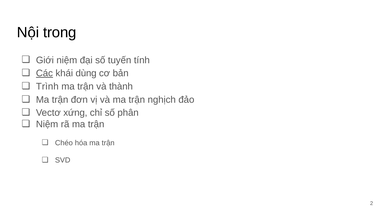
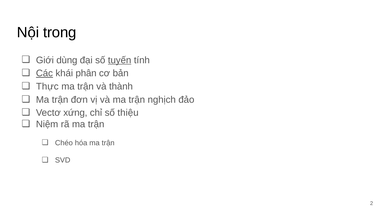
Giới niệm: niệm -> dùng (67, 60)
tuyến underline: none -> present (120, 60)
dùng: dùng -> phân (86, 73)
Trình: Trình -> Thực (47, 86)
phân: phân -> thiệu (128, 113)
